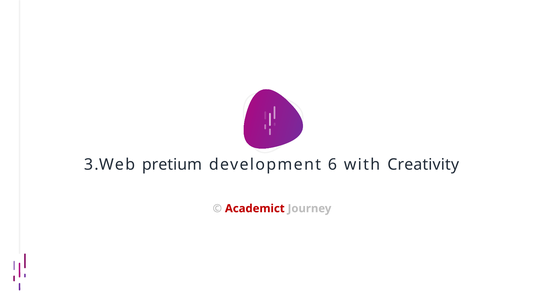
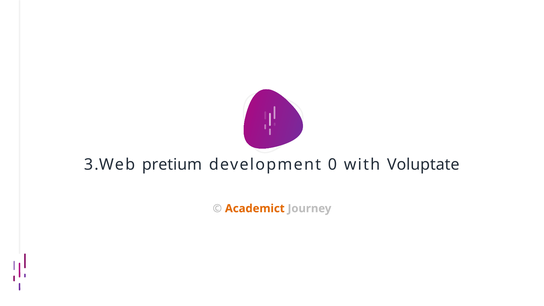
6: 6 -> 0 (332, 165)
Creativity: Creativity -> Voluptate (423, 165)
Academict colour: red -> orange (255, 208)
